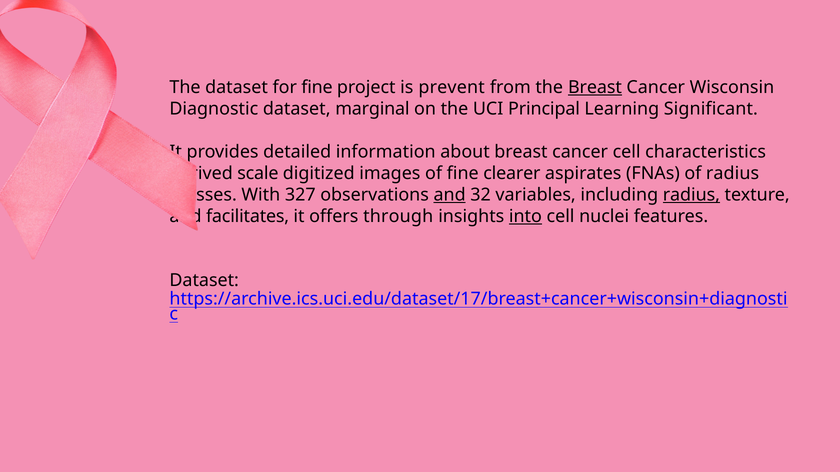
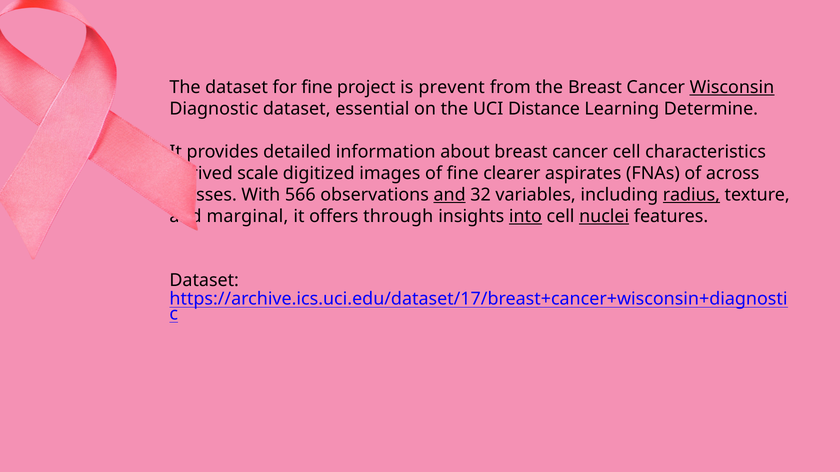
Breast underline: present -> none (595, 87)
Wisconsin underline: none -> present (732, 87)
marginal: marginal -> essential (372, 109)
Principal: Principal -> Distance (544, 109)
Significant: Significant -> Determine (711, 109)
of radius: radius -> across (733, 173)
327: 327 -> 566 (300, 195)
facilitates: facilitates -> marginal (247, 216)
nuclei underline: none -> present (604, 216)
